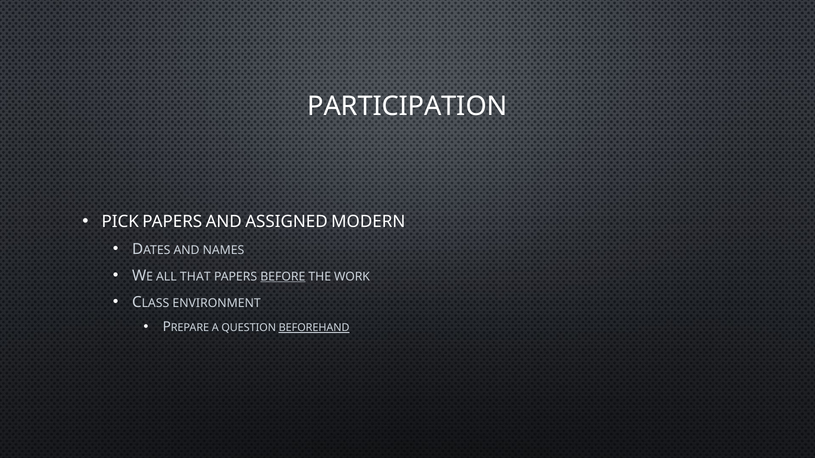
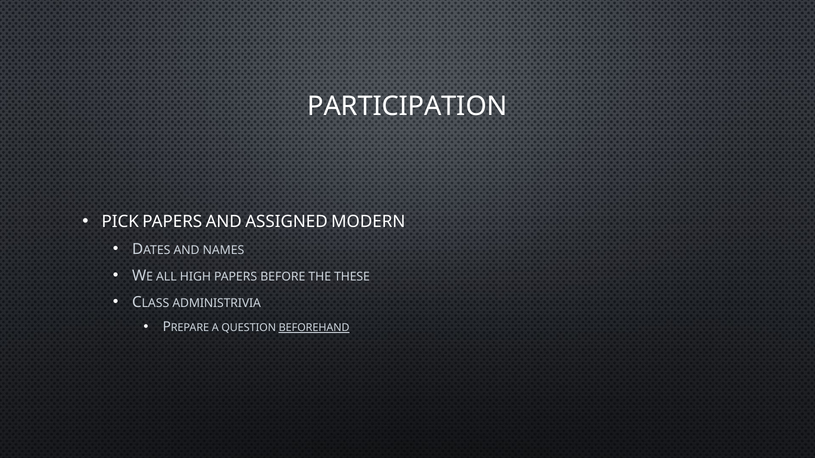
THAT: THAT -> HIGH (195, 277)
BEFORE underline: present -> none (283, 277)
WORK: WORK -> THESE (352, 277)
ENVIRONMENT: ENVIRONMENT -> ADMINISTRIVIA (217, 303)
